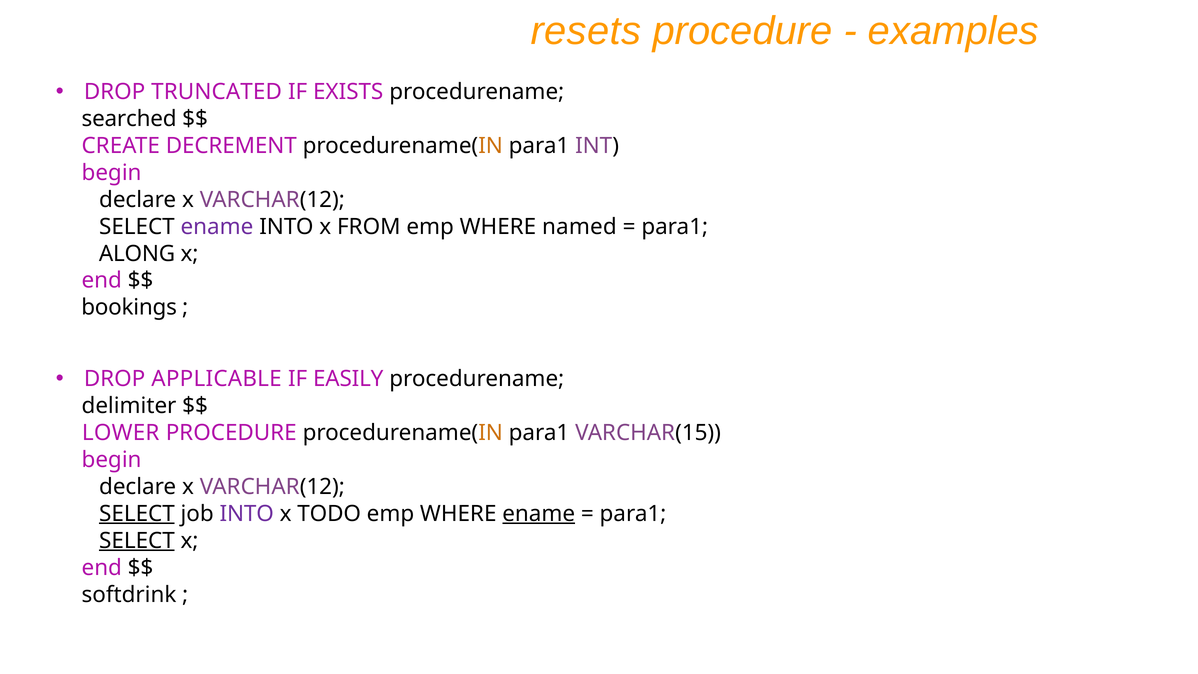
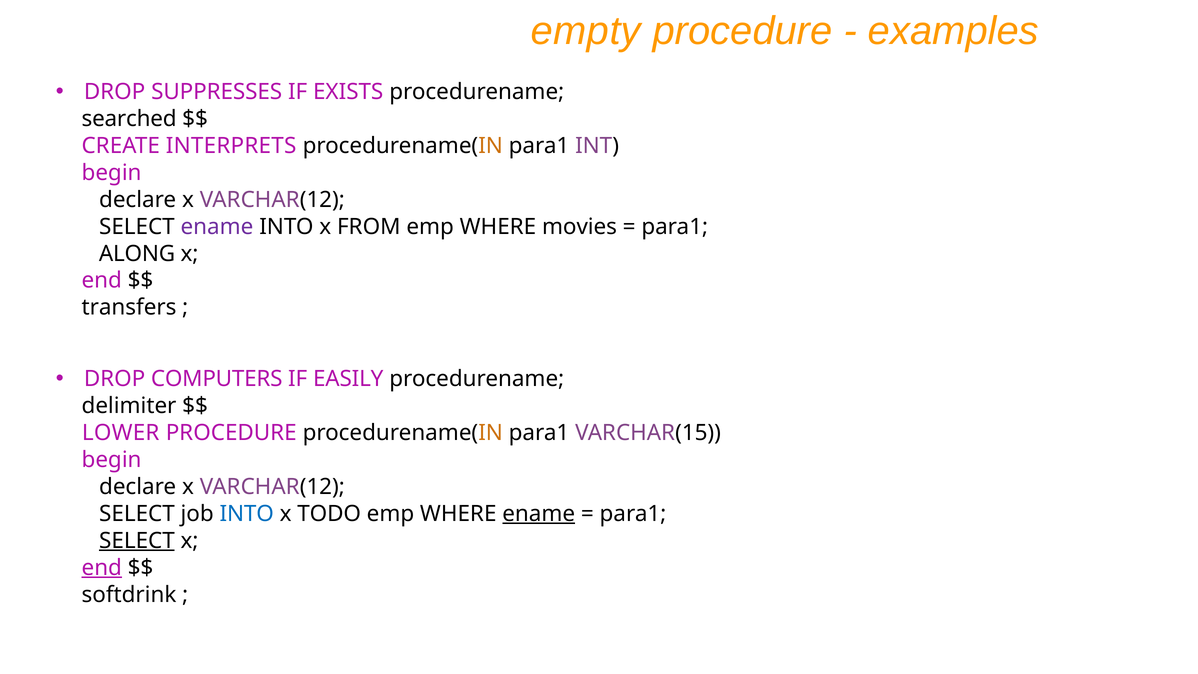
resets: resets -> empty (586, 31)
TRUNCATED: TRUNCATED -> SUPPRESSES (217, 92)
DECREMENT: DECREMENT -> INTERPRETS (231, 146)
named: named -> movies (580, 227)
bookings: bookings -> transfers (129, 307)
APPLICABLE: APPLICABLE -> COMPUTERS (217, 379)
SELECT underline: present -> none (137, 514)
INTO colour: purple -> blue (247, 514)
end underline: none -> present (102, 568)
